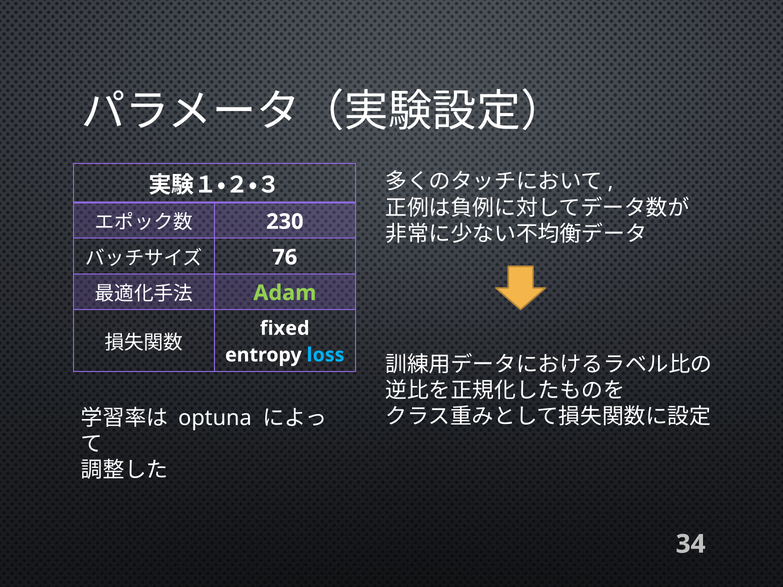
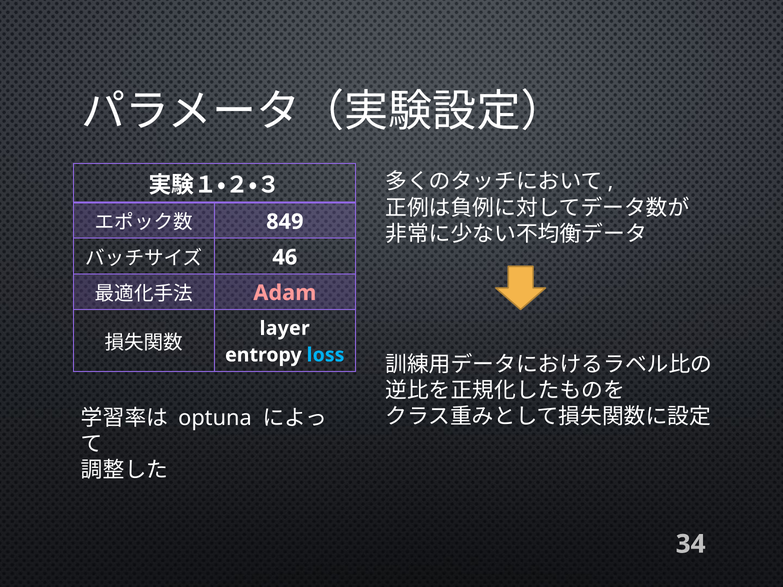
230: 230 -> 849 (285, 222)
76: 76 -> 46 (285, 257)
Adam colour: light green -> pink (285, 293)
fixed: fixed -> layer (285, 328)
